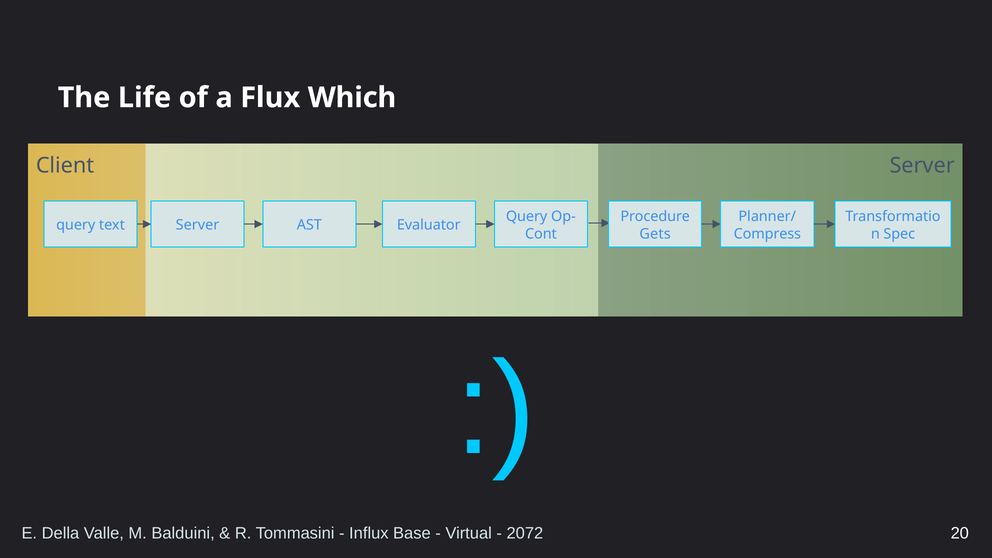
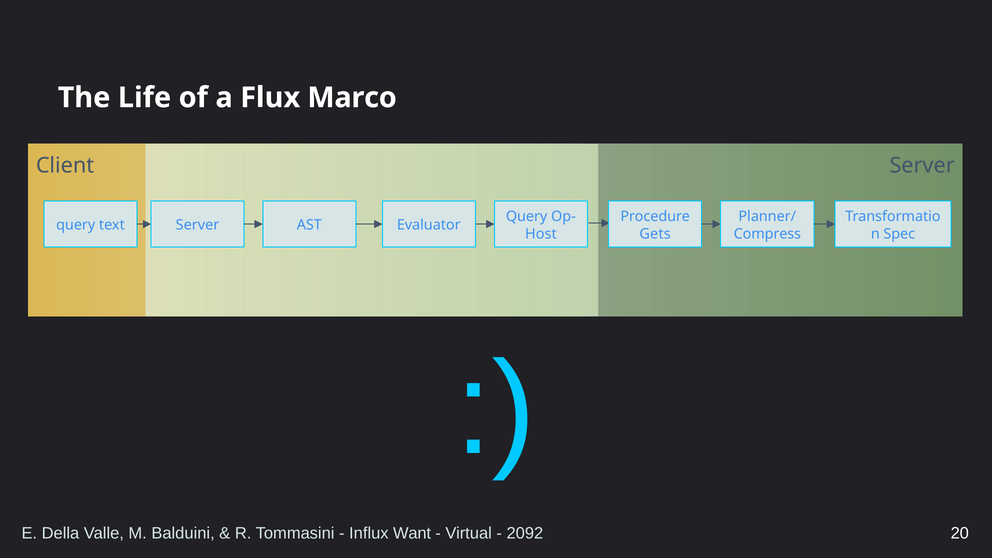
Which: Which -> Marco (352, 98)
Cont: Cont -> Host (541, 234)
Base: Base -> Want (412, 534)
2072: 2072 -> 2092 (525, 534)
